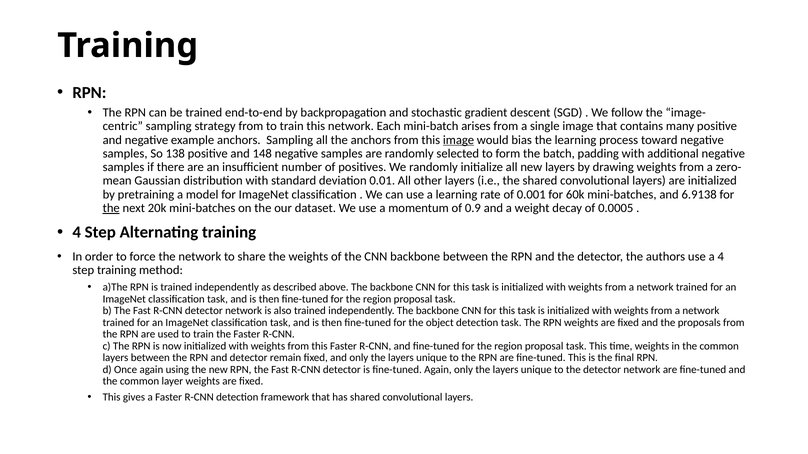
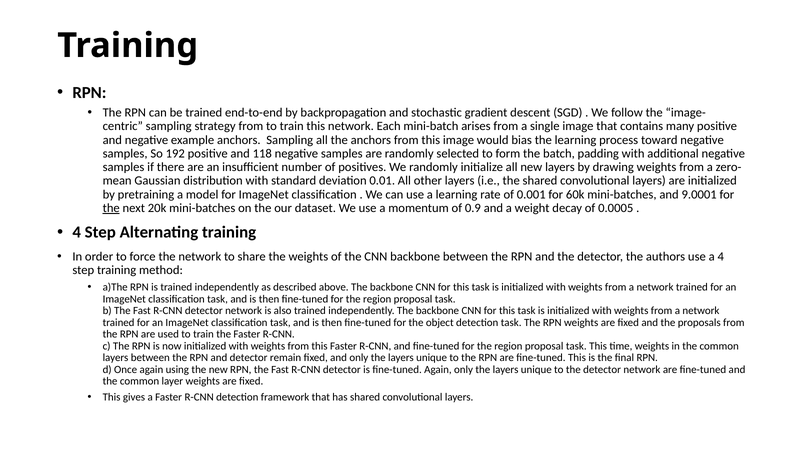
image underline: present -> none (459, 140)
138: 138 -> 192 (175, 154)
148: 148 -> 118 (262, 154)
6.9138: 6.9138 -> 9.0001 (699, 195)
